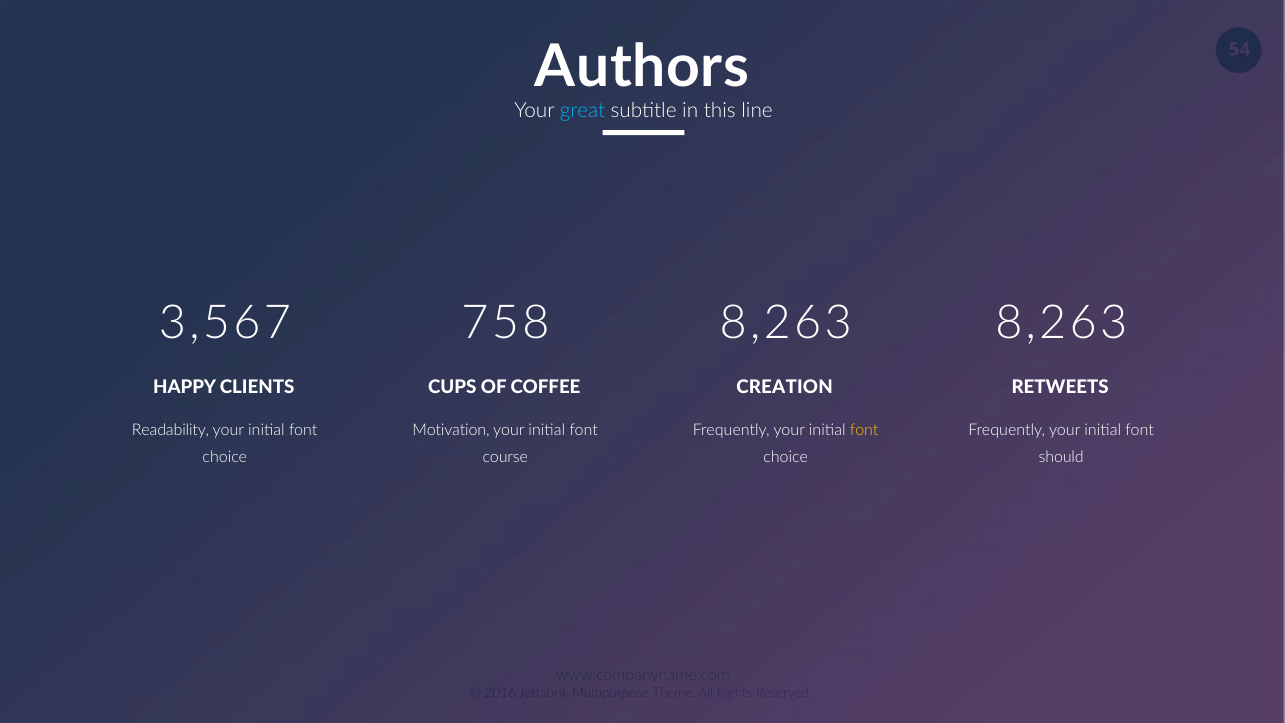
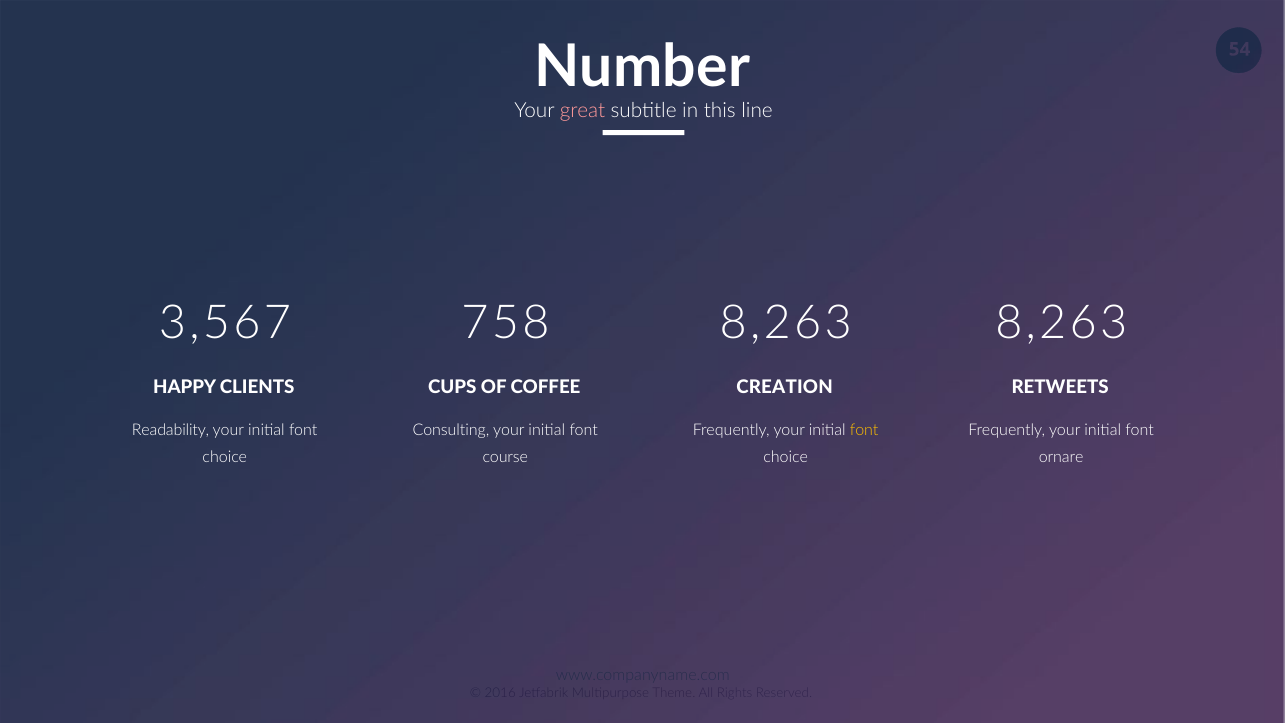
Authors: Authors -> Number (642, 67)
great colour: light blue -> pink (582, 111)
Motivation: Motivation -> Consulting (451, 430)
should: should -> ornare (1061, 457)
